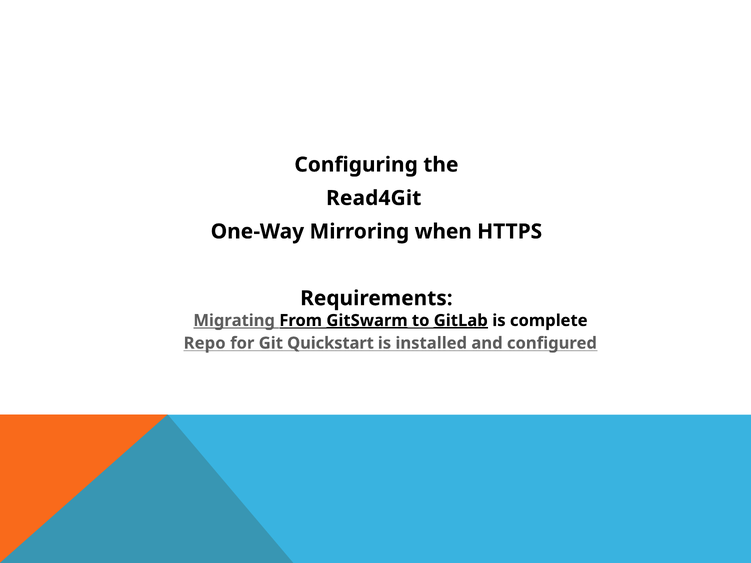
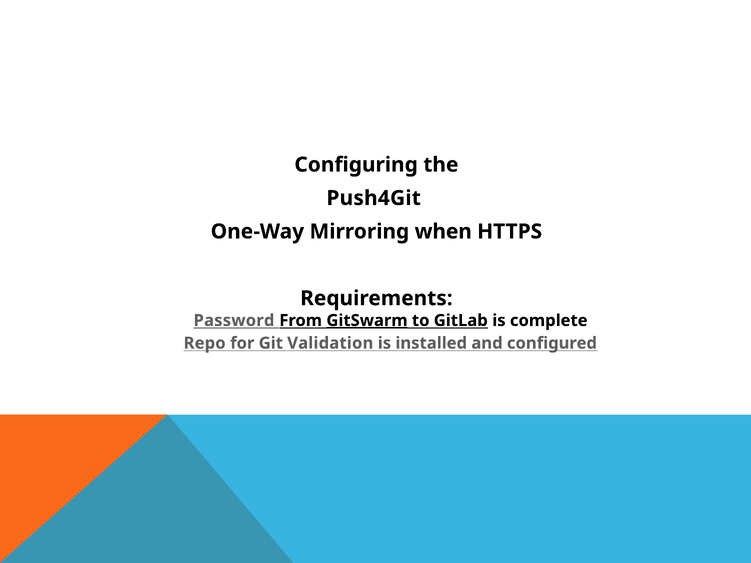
Read4Git: Read4Git -> Push4Git (374, 198)
Migrating: Migrating -> Password (234, 321)
GitLab underline: present -> none (461, 321)
Quickstart: Quickstart -> Validation (330, 343)
